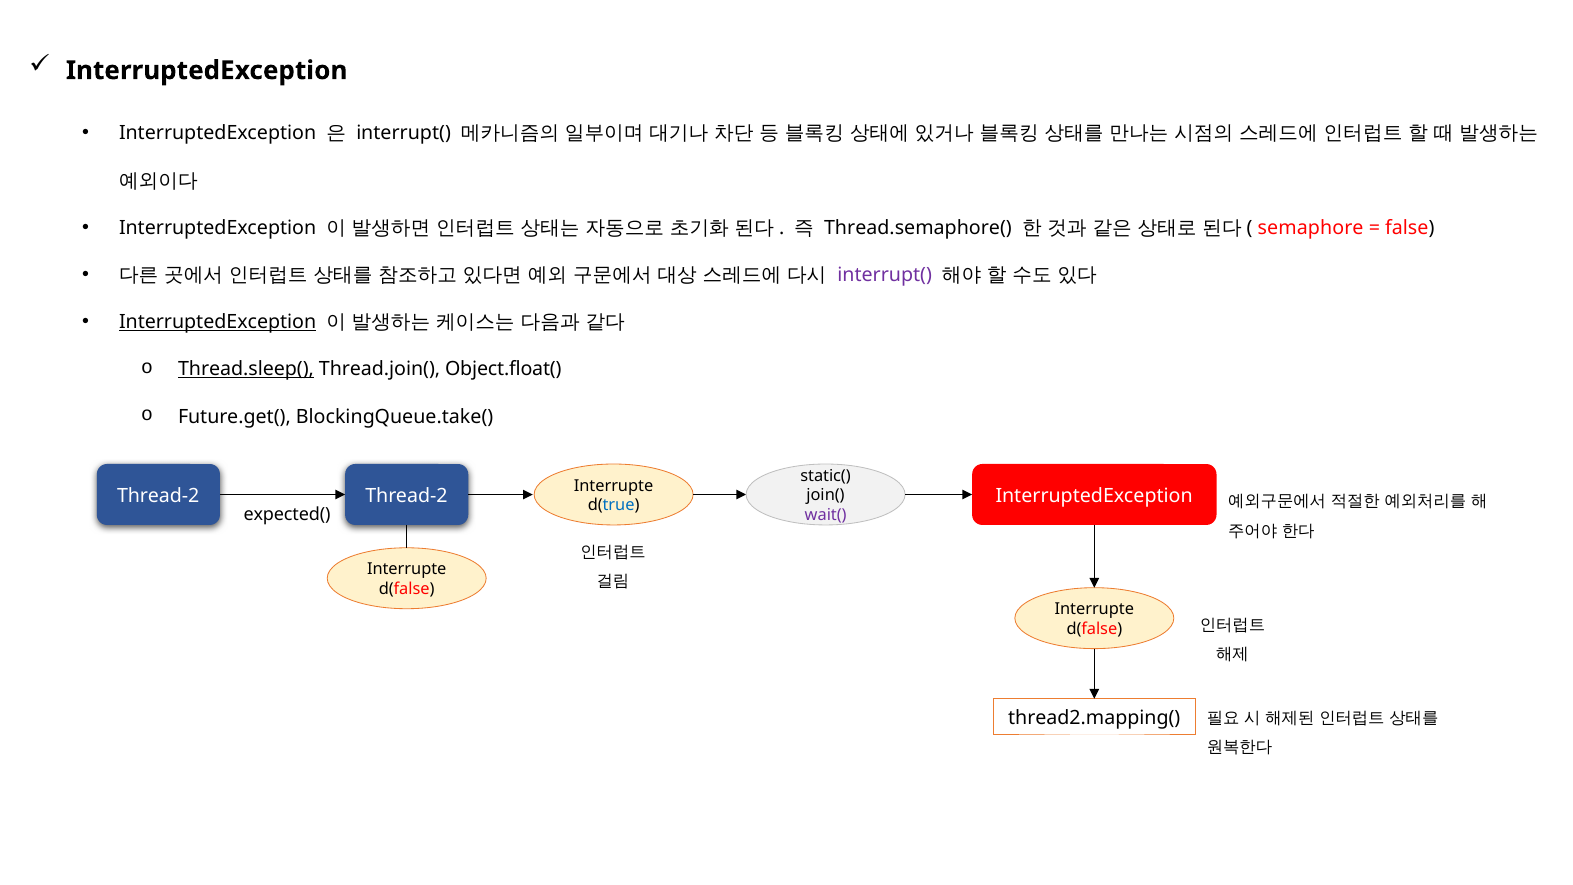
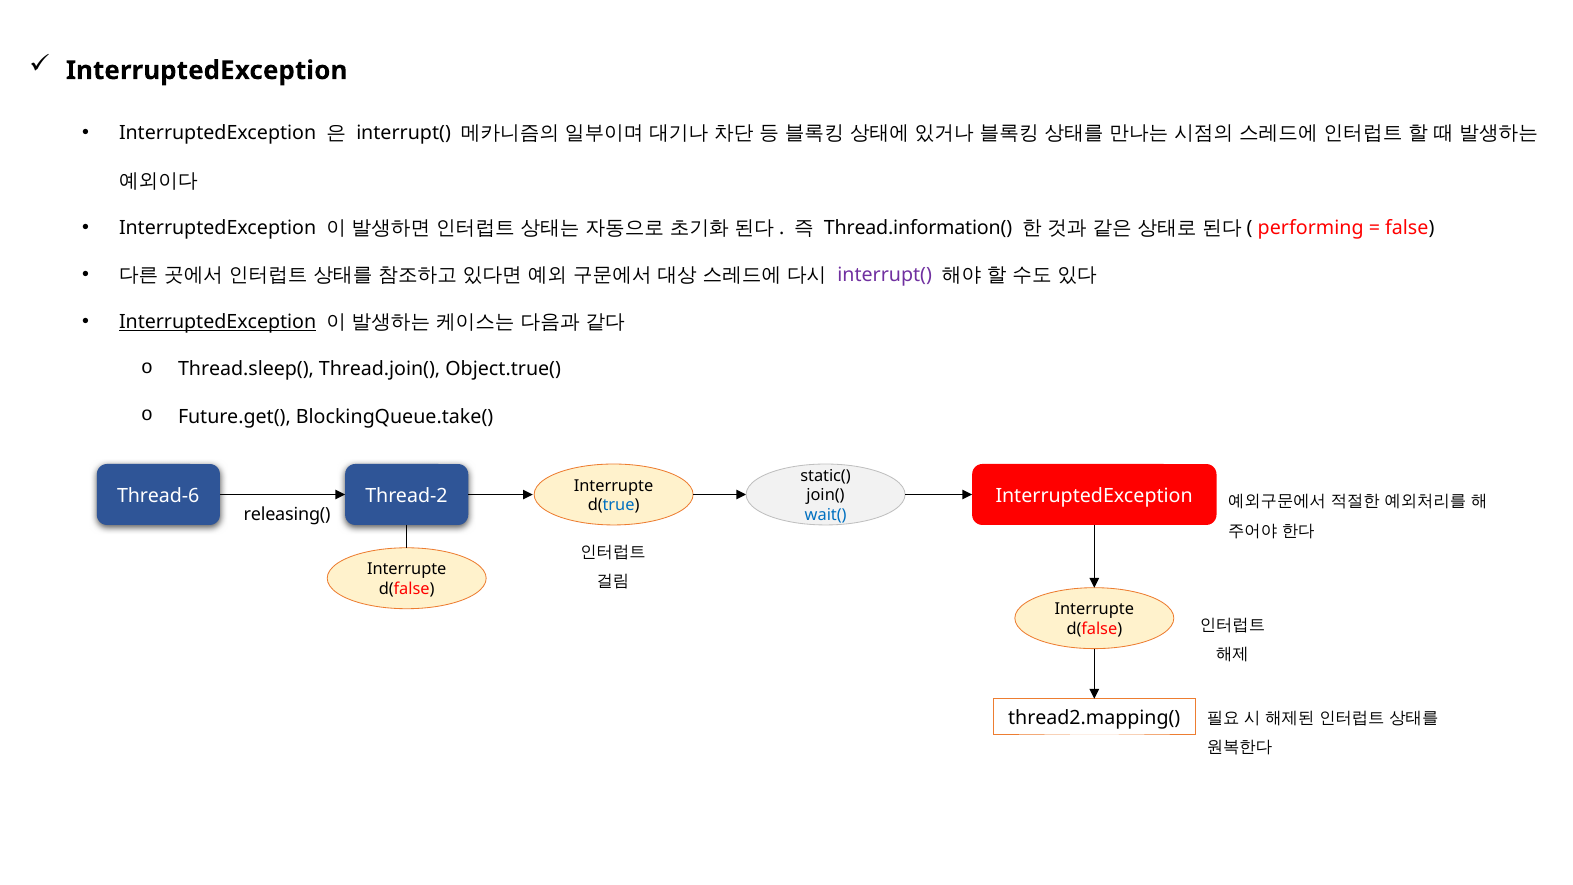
Thread.semaphore(: Thread.semaphore( -> Thread.information( (918, 228)
semaphore: semaphore -> performing (1311, 228)
Thread.sleep( underline: present -> none (246, 369)
Object.float(: Object.float( -> Object.true( (503, 369)
Thread-2: Thread-2 -> Thread-6 (158, 496)
expected(: expected( -> releasing( (287, 514)
wait( colour: purple -> blue (826, 515)
